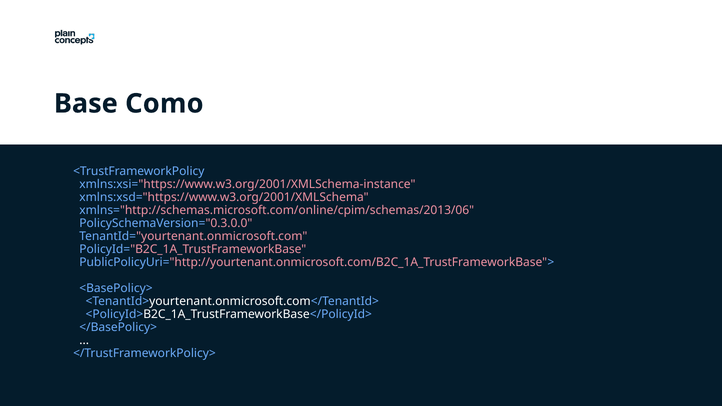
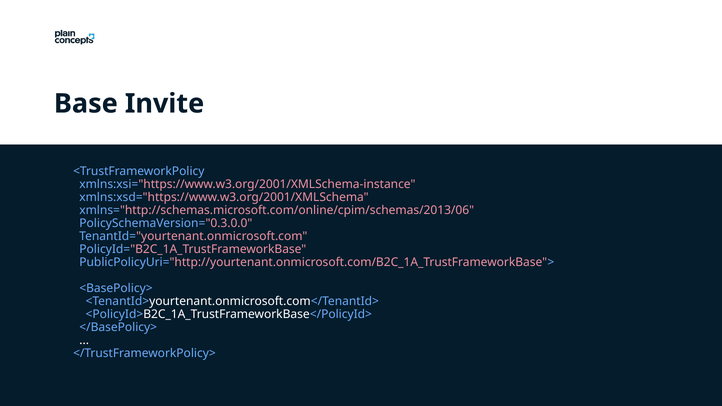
Como: Como -> Invite (165, 104)
